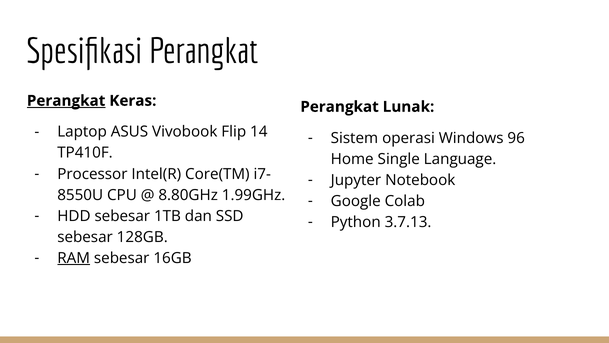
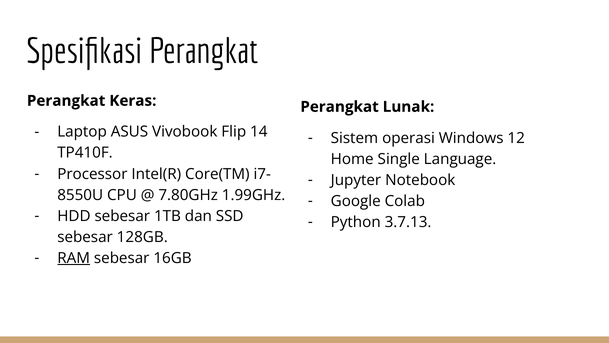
Perangkat underline: present -> none (66, 101)
96: 96 -> 12 (516, 138)
8.80GHz: 8.80GHz -> 7.80GHz (188, 195)
